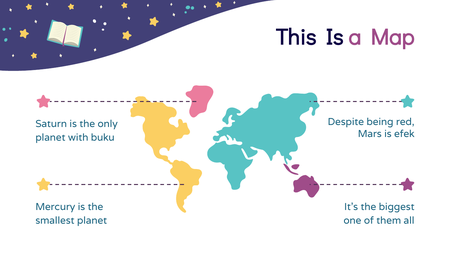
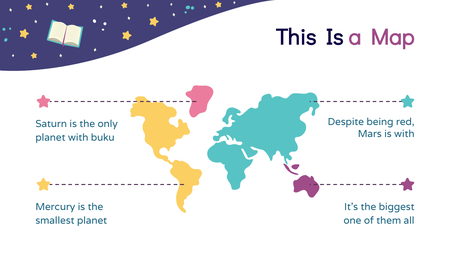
is efek: efek -> with (404, 134)
